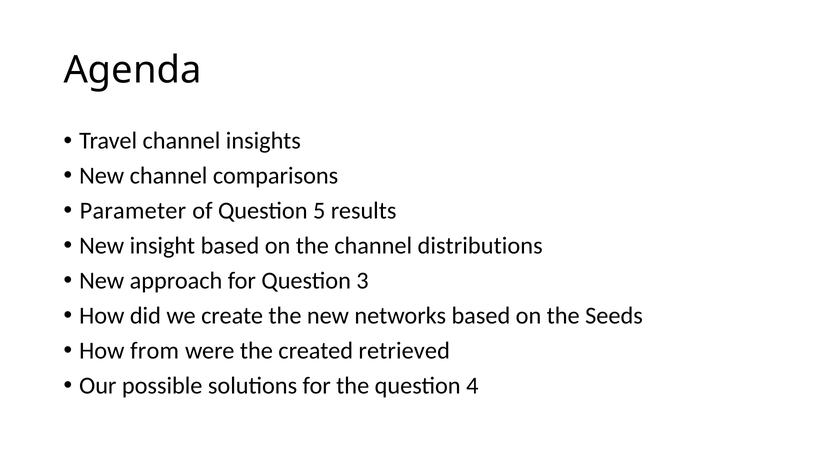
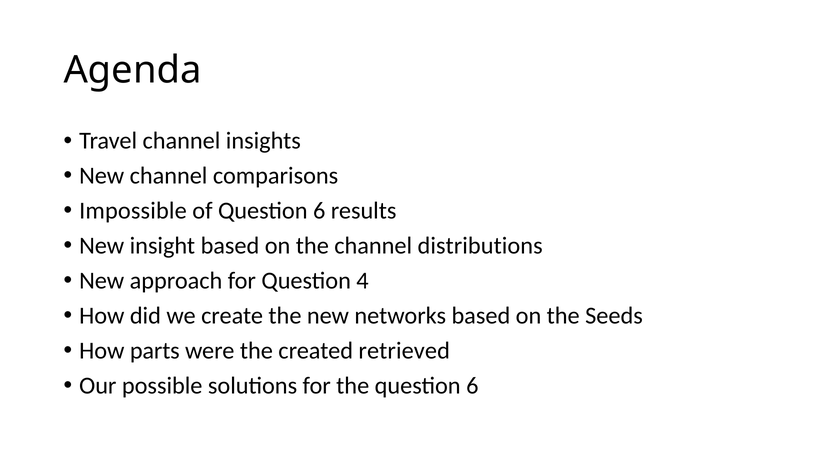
Parameter: Parameter -> Impossible (133, 211)
of Question 5: 5 -> 6 (319, 211)
3: 3 -> 4 (363, 281)
from: from -> parts (155, 351)
the question 4: 4 -> 6 (472, 386)
